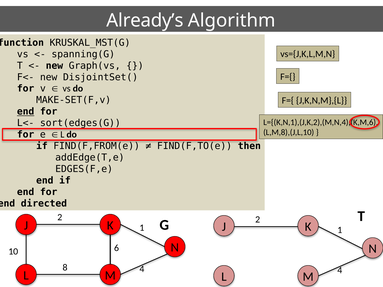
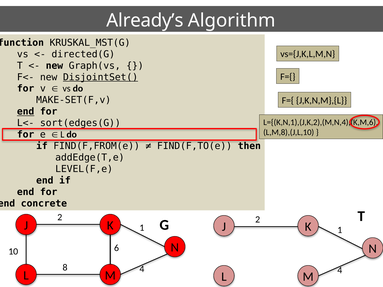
spanning(G: spanning(G -> directed(G (83, 54)
DisjointSet( underline: none -> present (101, 77)
EDGES(F,e: EDGES(F,e -> LEVEL(F,e (84, 169)
directed: directed -> concrete (44, 204)
